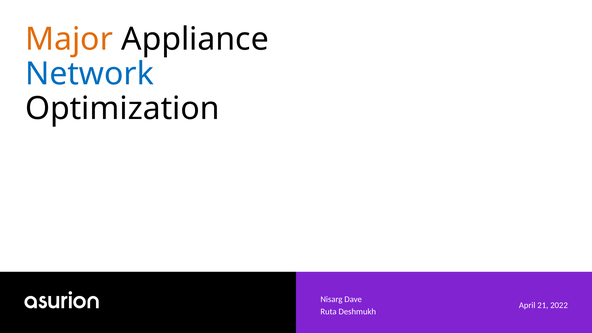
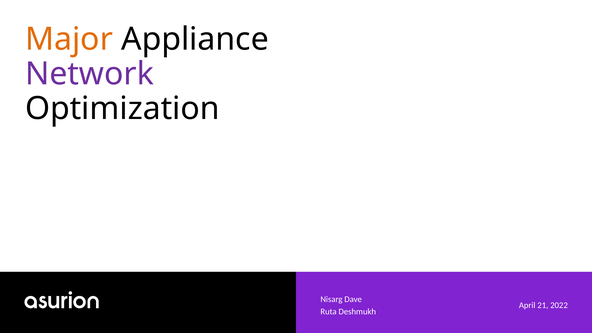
Network colour: blue -> purple (89, 74)
